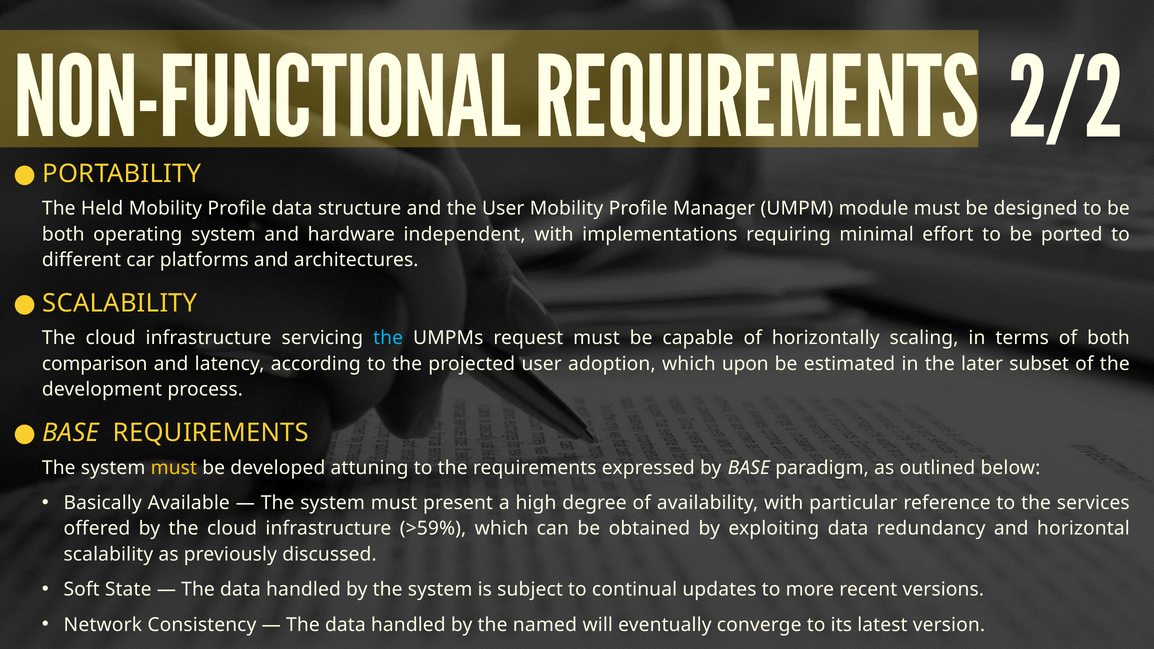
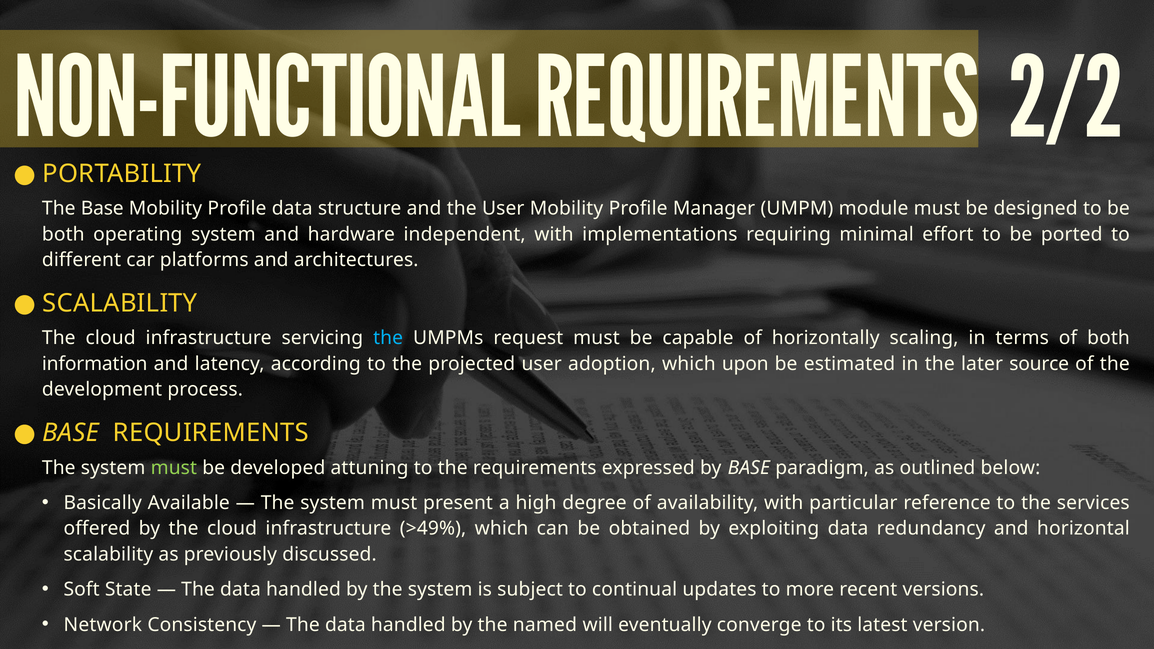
The Held: Held -> Base (102, 209)
comparison: comparison -> information (95, 364)
subset: subset -> source (1039, 364)
must colour: yellow -> light green (174, 468)
>59%: >59% -> >49% (433, 529)
